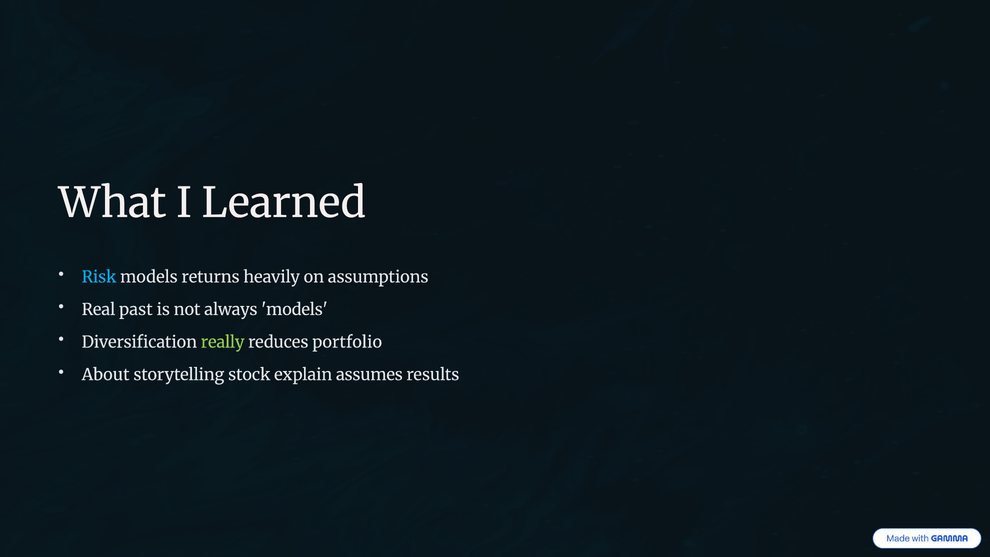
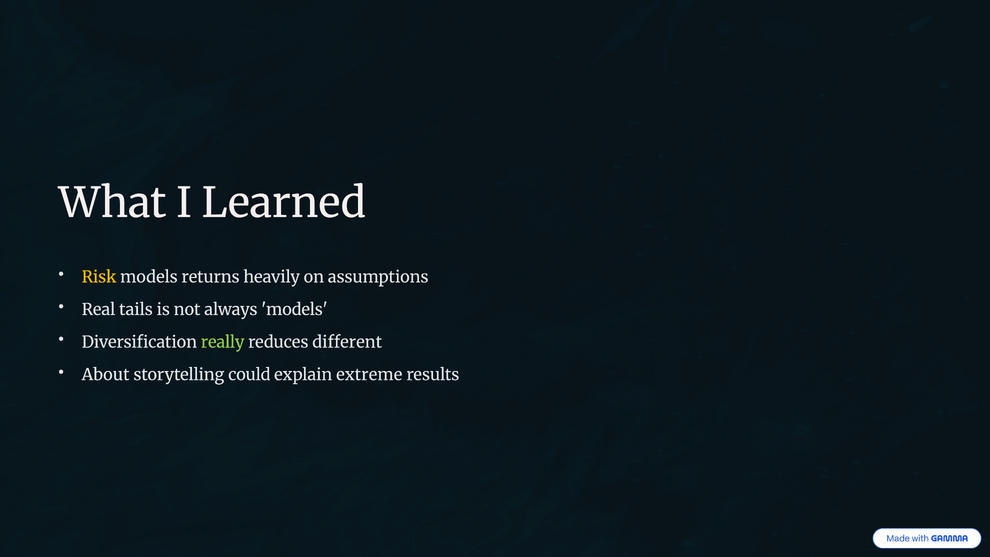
Risk colour: light blue -> yellow (99, 277)
past: past -> tails (136, 310)
portfolio: portfolio -> different (347, 342)
stock: stock -> could (249, 375)
assumes: assumes -> extreme (369, 375)
